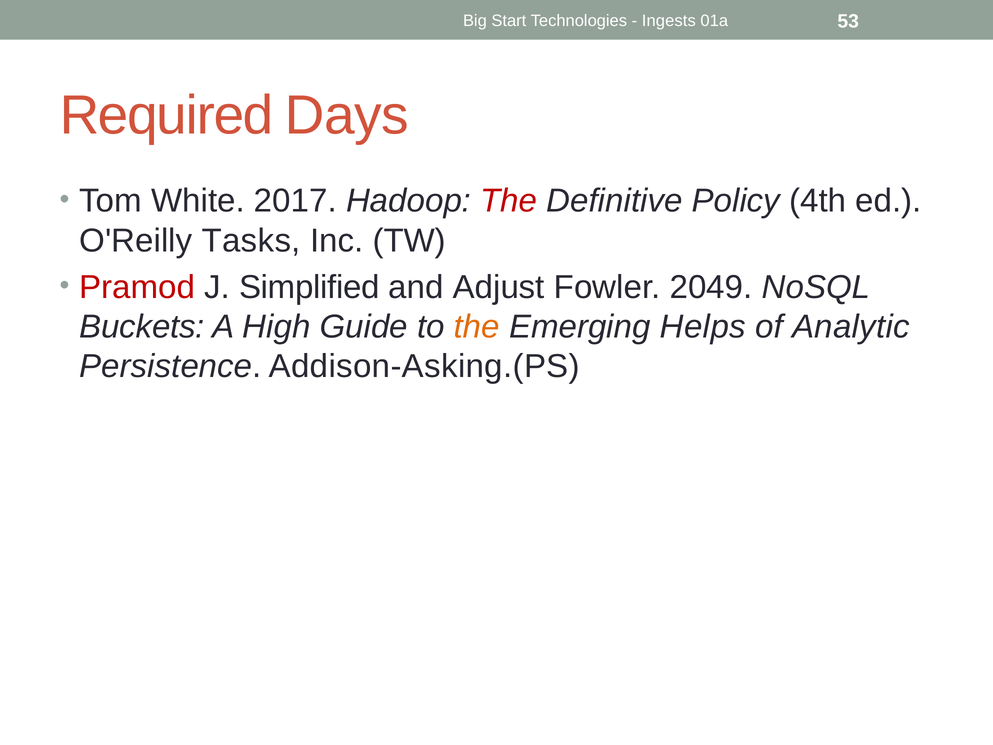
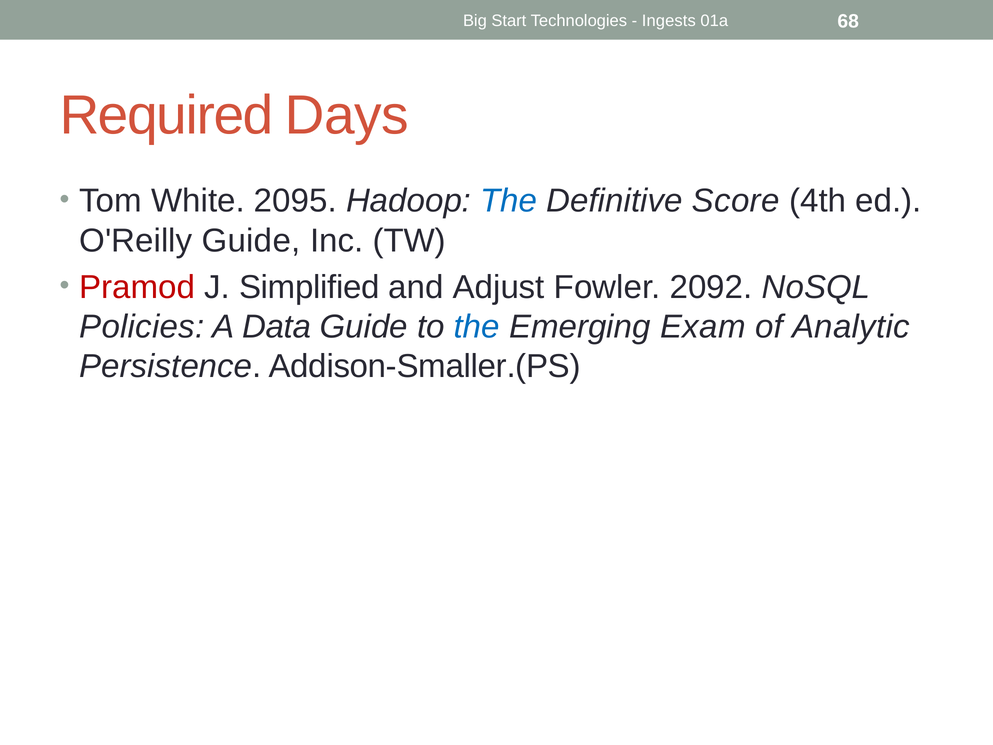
53: 53 -> 68 (848, 21)
2017: 2017 -> 2095 (295, 201)
The colour: red -> blue (509, 201)
Policy: Policy -> Score (736, 201)
O'Reilly Tasks: Tasks -> Guide (251, 241)
2049: 2049 -> 2092 (711, 287)
Buckets: Buckets -> Policies (142, 327)
High: High -> Data (277, 327)
the colour: orange -> blue (477, 327)
Helps: Helps -> Exam (703, 327)
Addison-Asking.(PS: Addison-Asking.(PS -> Addison-Smaller.(PS (425, 366)
